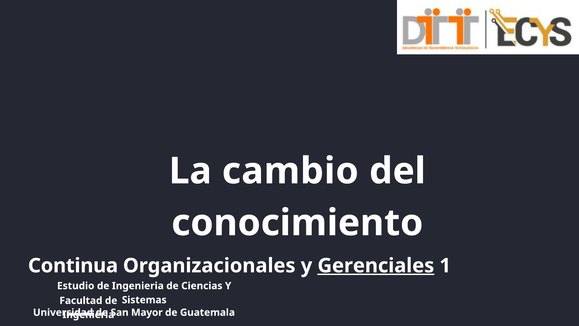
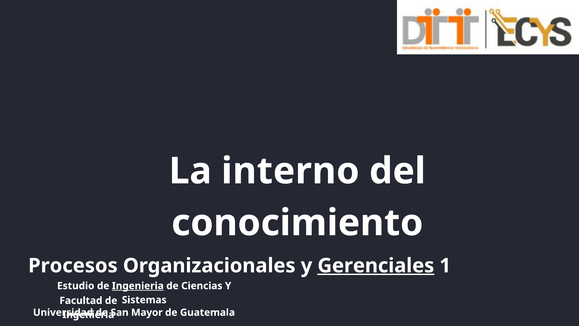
cambio: cambio -> interno (290, 171)
Continua: Continua -> Procesos (73, 265)
Ingenieria underline: none -> present (138, 286)
